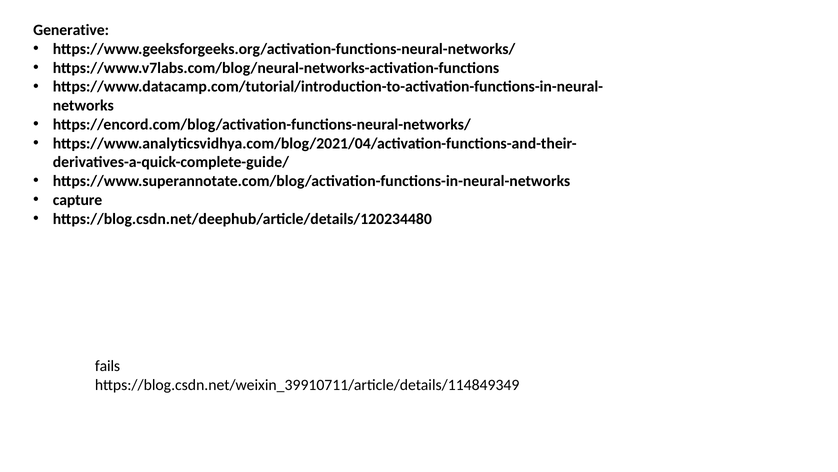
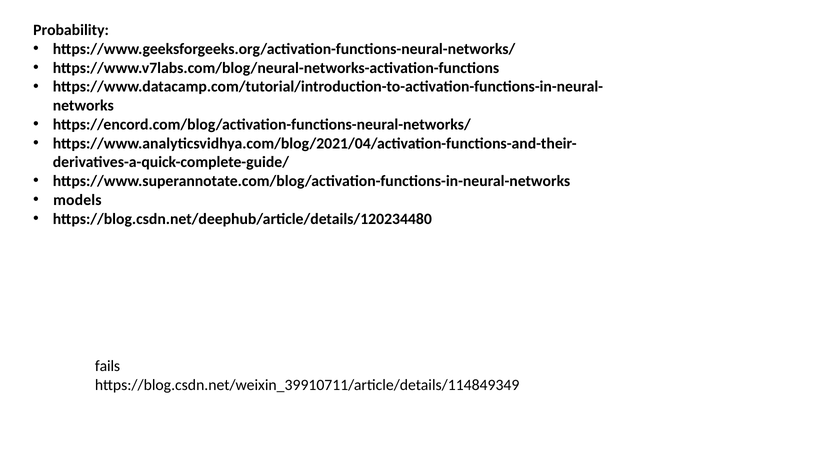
Generative: Generative -> Probability (71, 30)
capture: capture -> models (77, 200)
